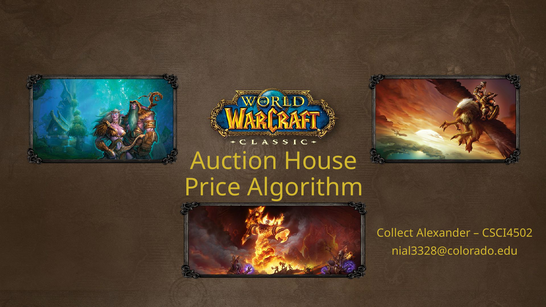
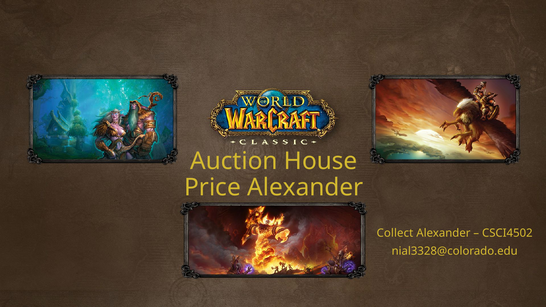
Price Algorithm: Algorithm -> Alexander (305, 188)
